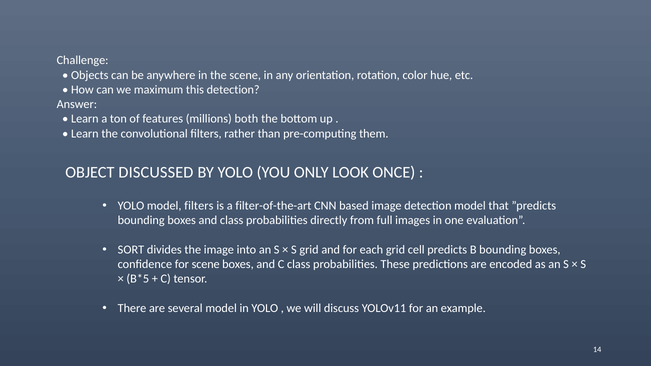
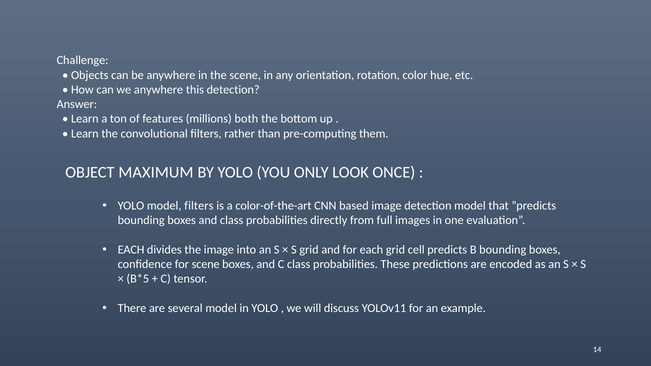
we maximum: maximum -> anywhere (159, 90)
DISCUSSED: DISCUSSED -> MAXIMUM (156, 172)
filter-of-the-art: filter-of-the-art -> color-of-the-art (273, 206)
SORT: SORT -> EACH (131, 250)
